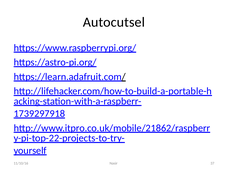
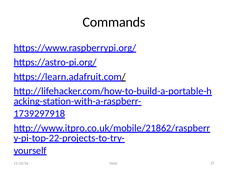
Autocutsel: Autocutsel -> Commands (114, 22)
